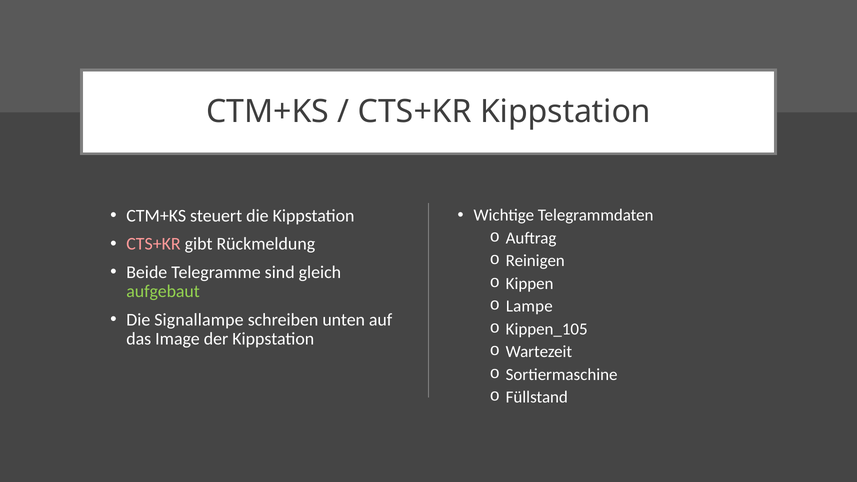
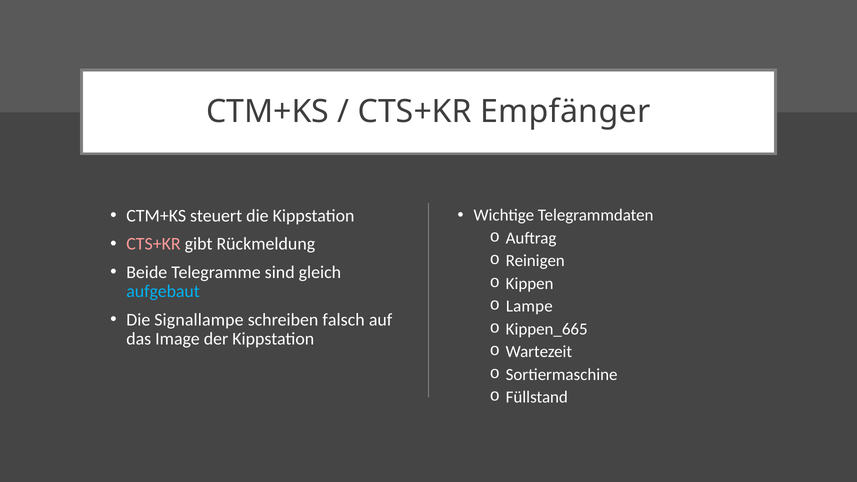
CTS+KR Kippstation: Kippstation -> Empfänger (565, 112)
aufgebaut colour: light green -> light blue (163, 292)
unten: unten -> falsch (344, 320)
Kippen_105: Kippen_105 -> Kippen_665 (547, 329)
